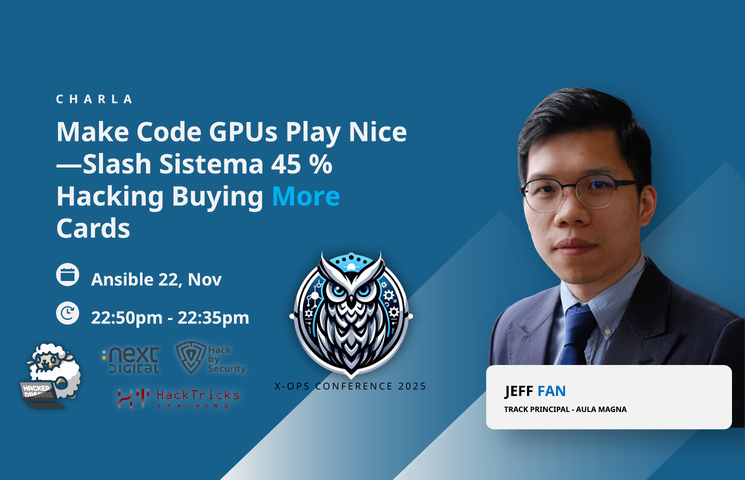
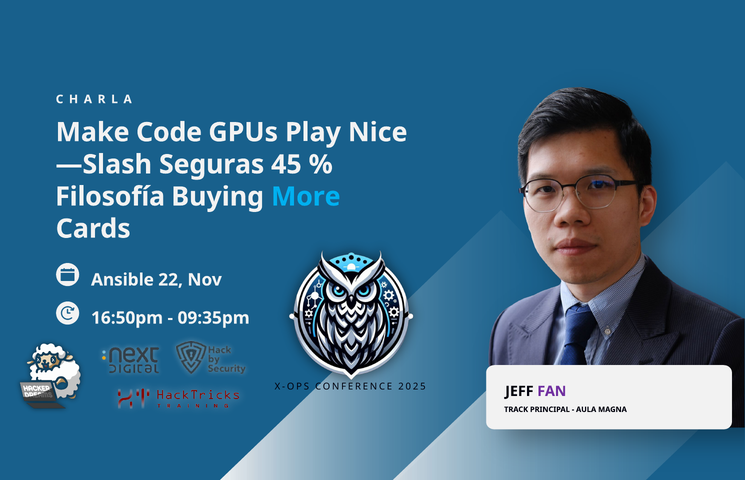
Sistema: Sistema -> Seguras (212, 164)
Hacking: Hacking -> Filosofía (110, 197)
22:50pm: 22:50pm -> 16:50pm (127, 318)
22:35pm: 22:35pm -> 09:35pm (214, 318)
FAN colour: blue -> purple (552, 391)
